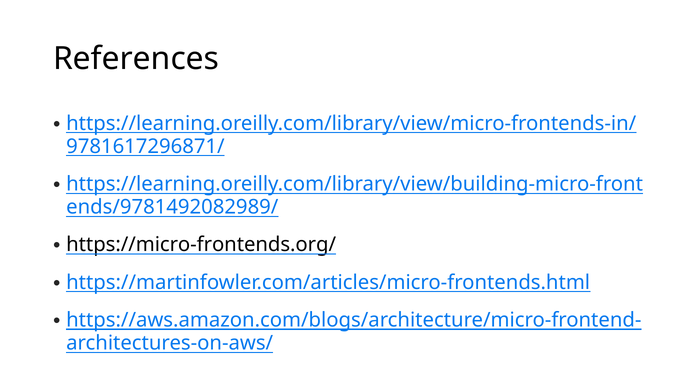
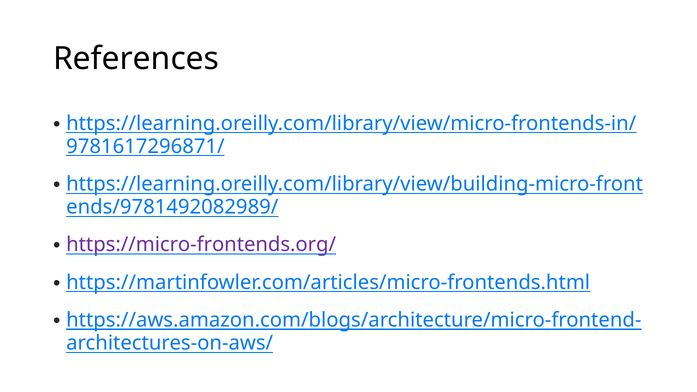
https://micro-frontends.org/ colour: black -> purple (201, 245)
